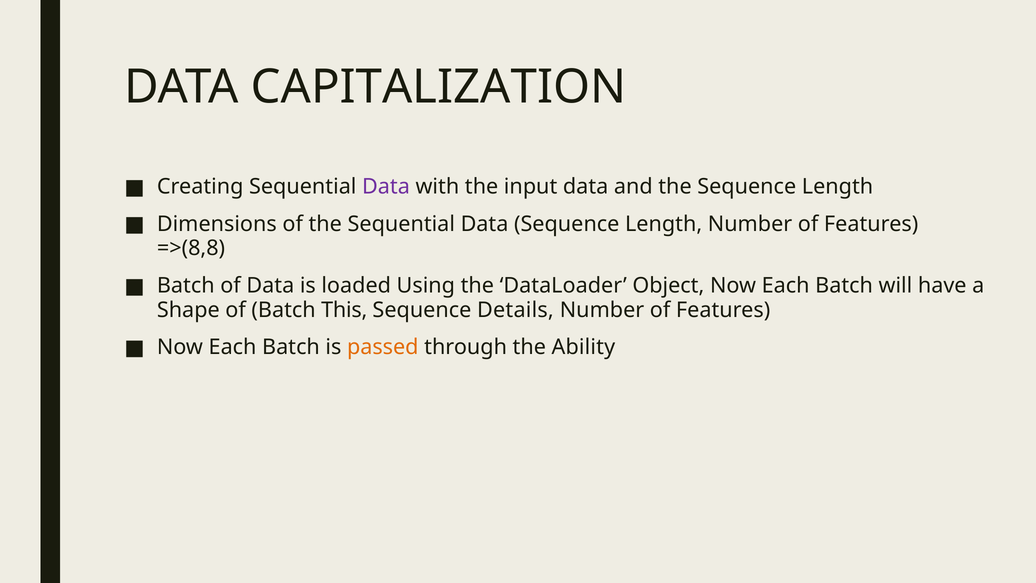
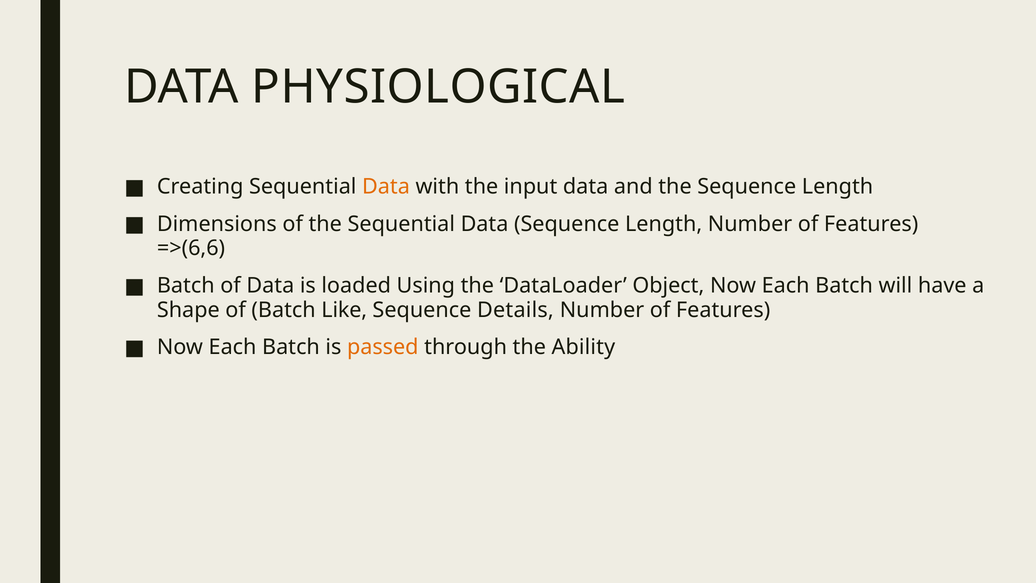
CAPITALIZATION: CAPITALIZATION -> PHYSIOLOGICAL (438, 87)
Data colour: purple -> orange (386, 187)
=>(8,8: =>(8,8 -> =>(6,6 (191, 248)
This: This -> Like (344, 310)
